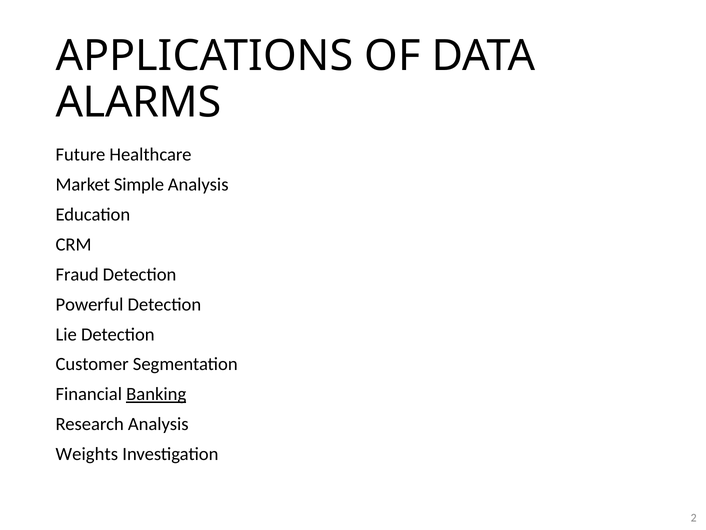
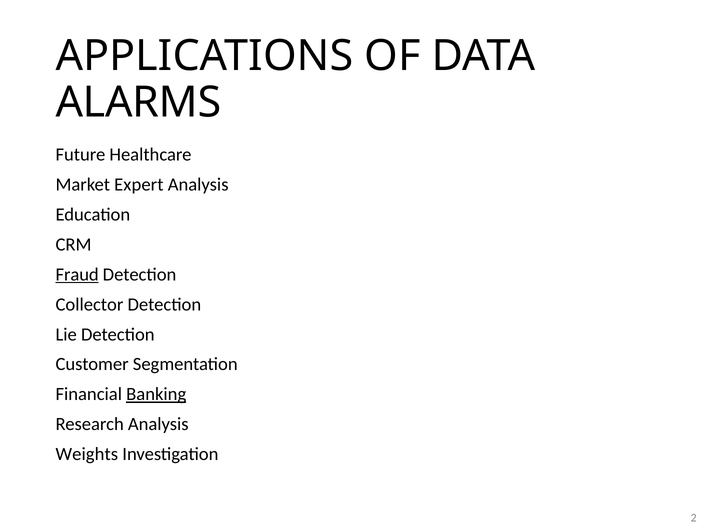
Simple: Simple -> Expert (139, 184)
Fraud underline: none -> present (77, 274)
Powerful: Powerful -> Collector (89, 304)
